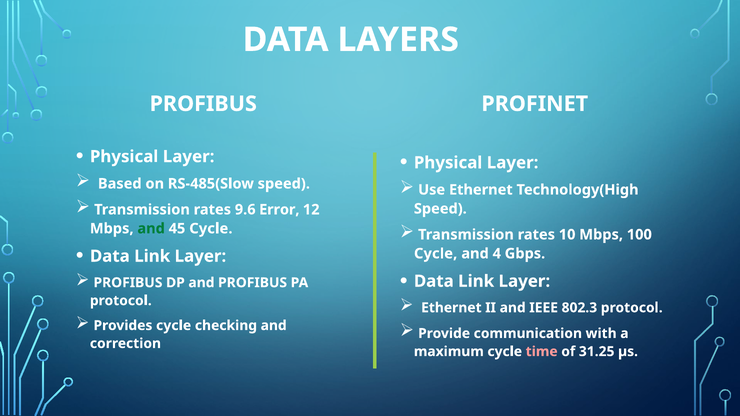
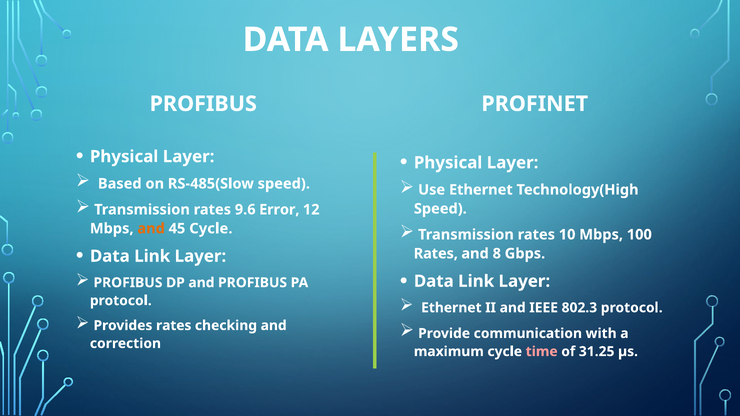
and colour: green -> orange (151, 229)
Cycle: Cycle -> Rates (436, 254)
4: 4 -> 8 (497, 254)
Provides cycle: cycle -> rates (174, 326)
